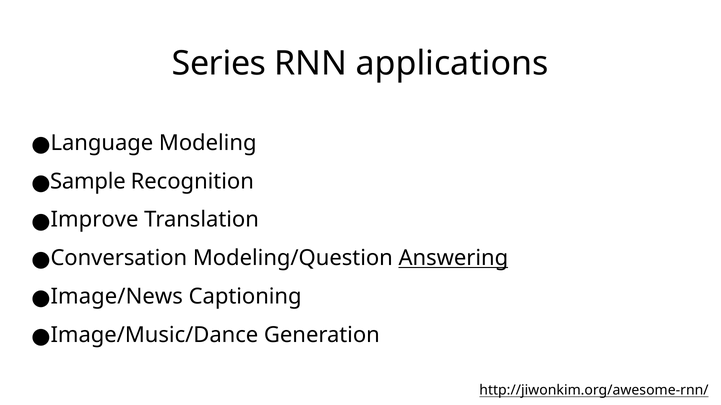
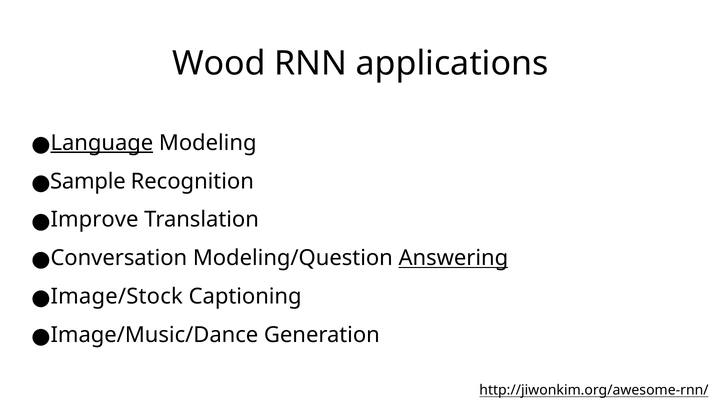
Series: Series -> Wood (219, 64)
Language underline: none -> present (102, 143)
Image/News: Image/News -> Image/Stock (117, 297)
